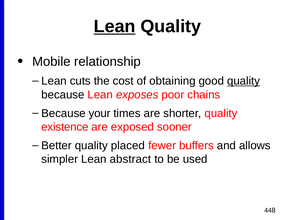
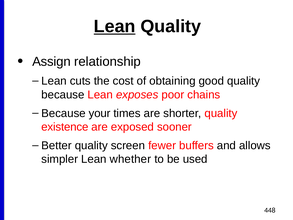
Mobile: Mobile -> Assign (51, 61)
quality underline: present -> none (244, 81)
placed: placed -> screen (128, 145)
abstract: abstract -> whether (130, 159)
